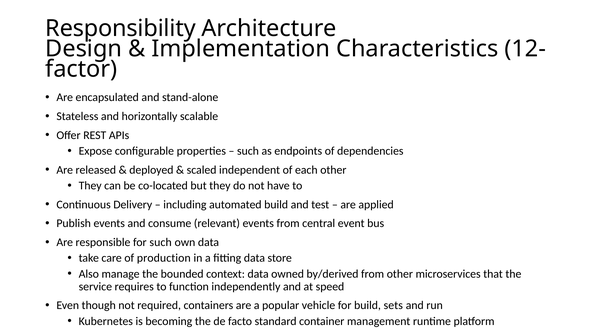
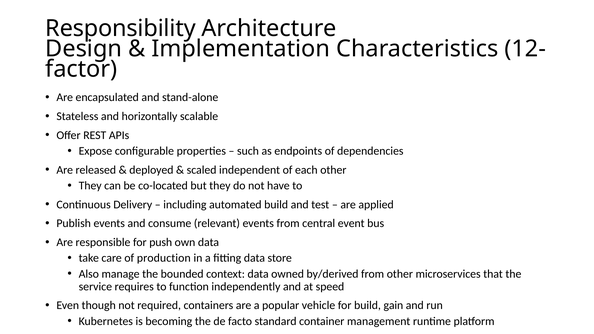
for such: such -> push (161, 242)
sets: sets -> gain (393, 306)
